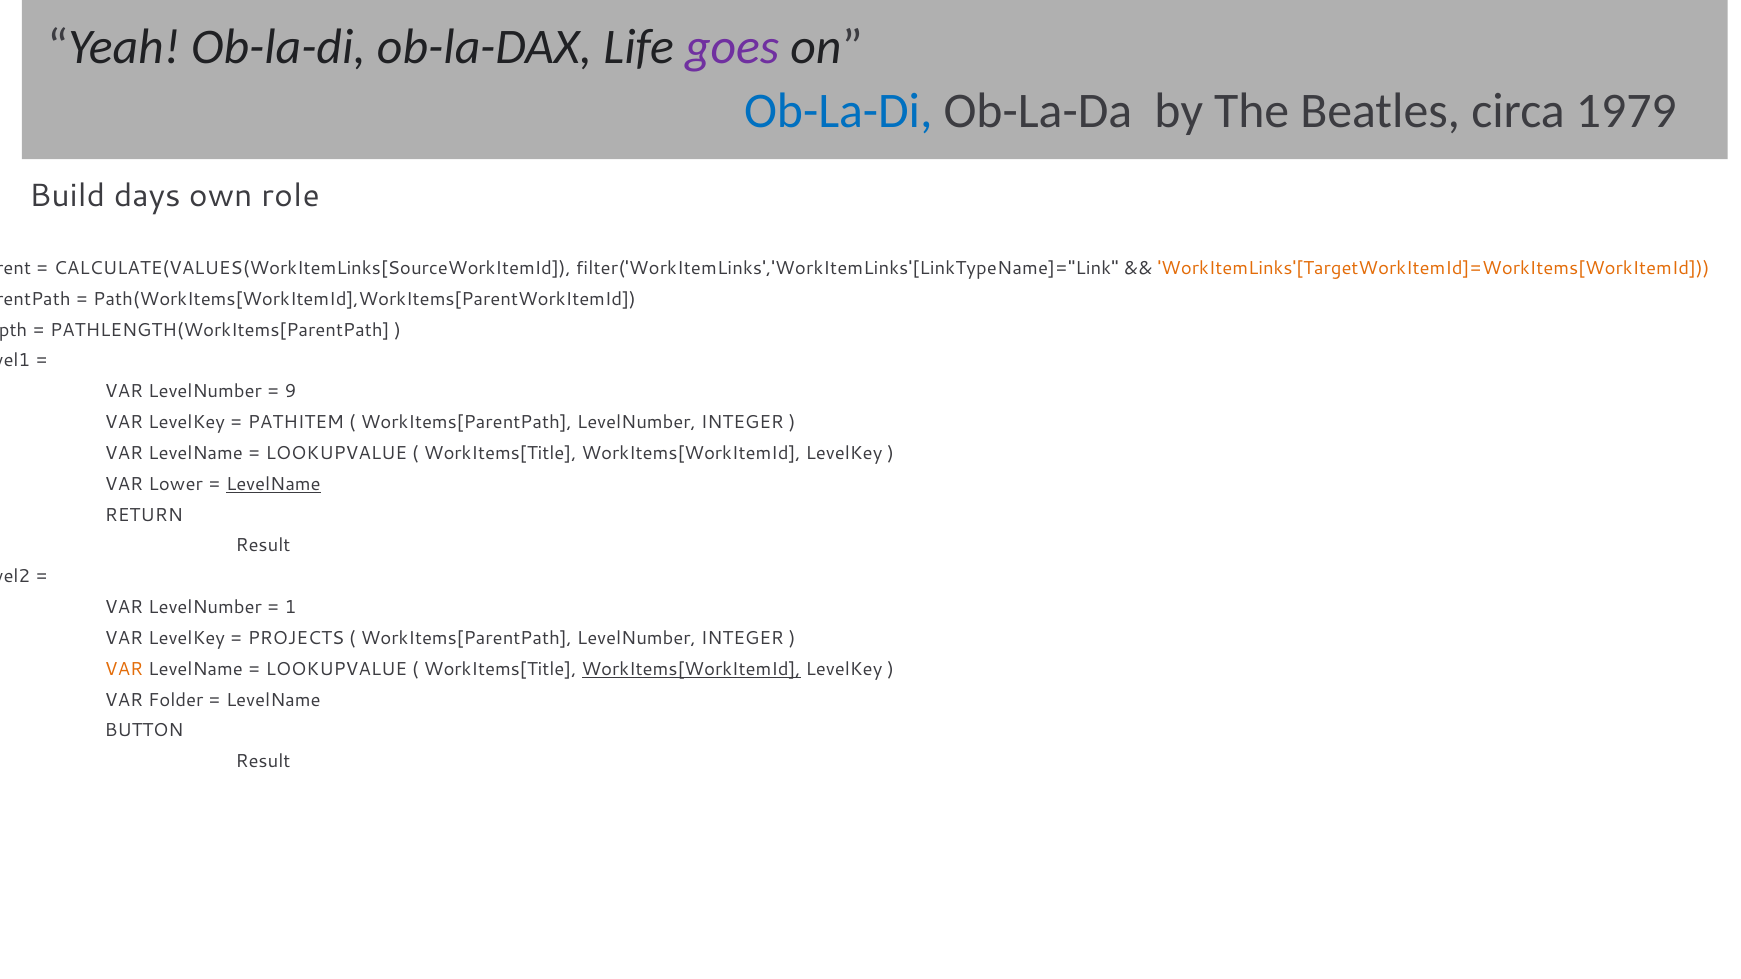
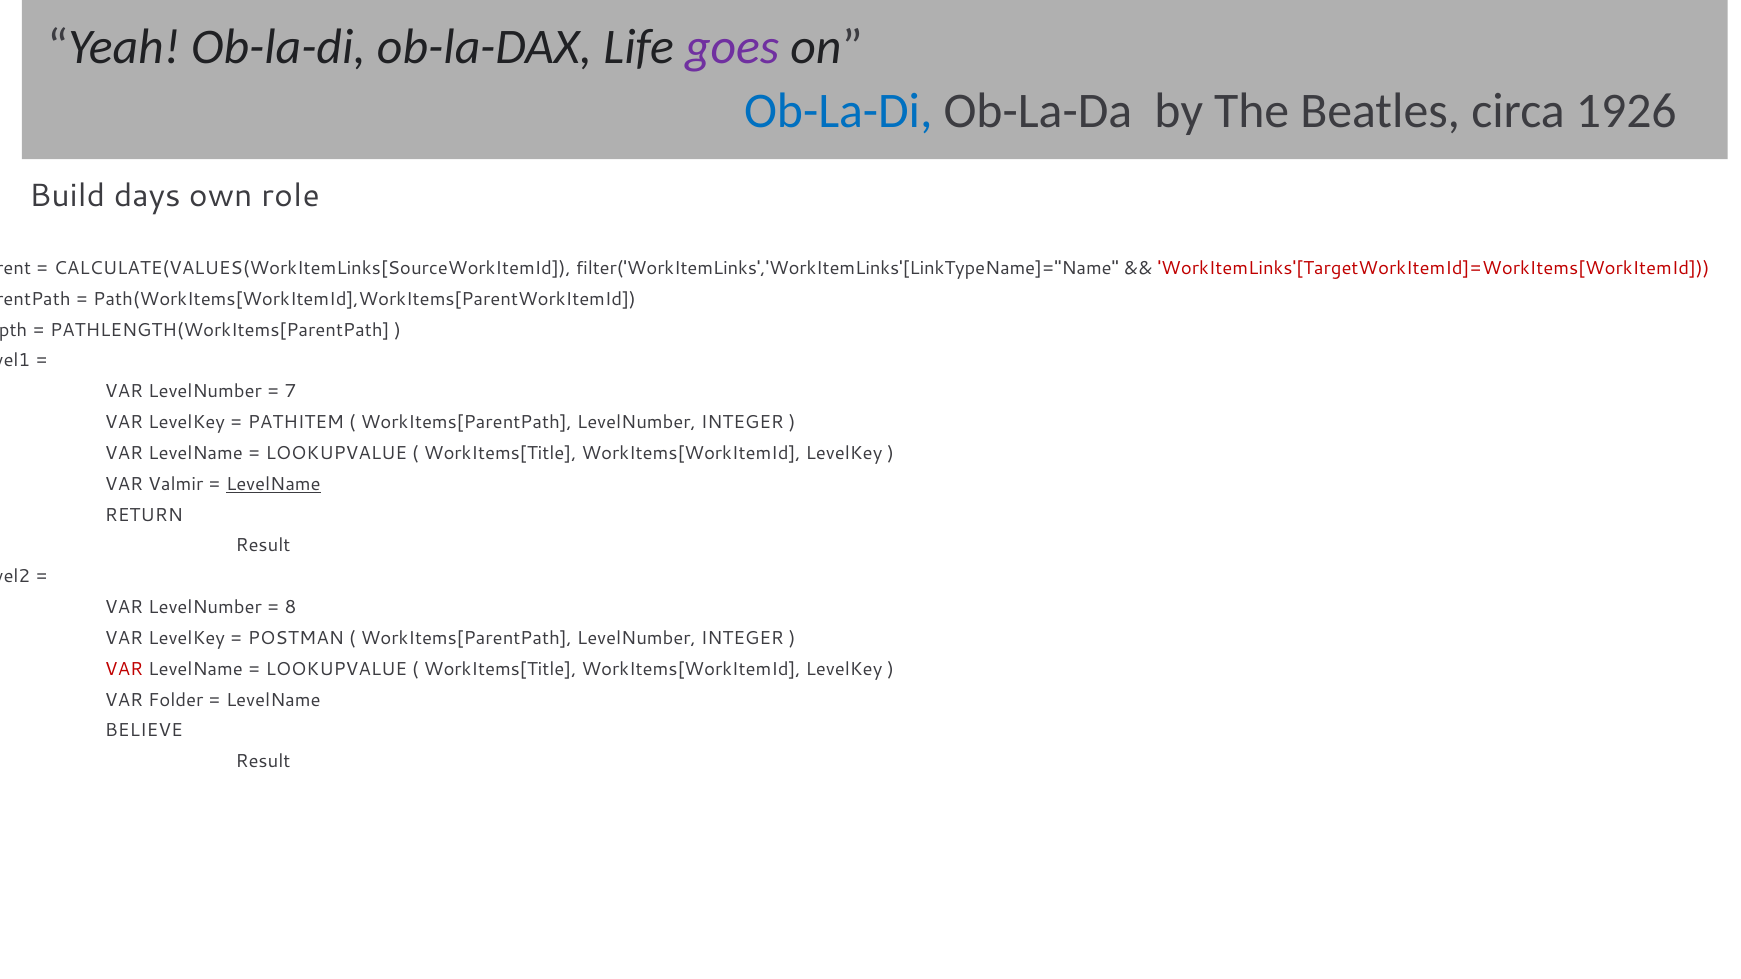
1979: 1979 -> 1926 (1626, 111)
filter('WorkItemLinks','WorkItemLinks'[LinkTypeName]="Link: filter('WorkItemLinks','WorkItemLinks'[LinkTypeName]="Link -> filter('WorkItemLinks','WorkItemLinks'[LinkTypeName]="Name (847, 268)
WorkItemLinks'[TargetWorkItemId]=WorkItems[WorkItemId colour: orange -> red (1434, 268)
9: 9 -> 7 (291, 392)
Lower: Lower -> Valmir (176, 484)
1: 1 -> 8 (291, 608)
PROJECTS: PROJECTS -> POSTMAN (296, 638)
VAR colour: orange -> red (124, 669)
WorkItems[WorkItemId underline: present -> none (691, 669)
BUTTON: BUTTON -> BELIEVE (144, 731)
